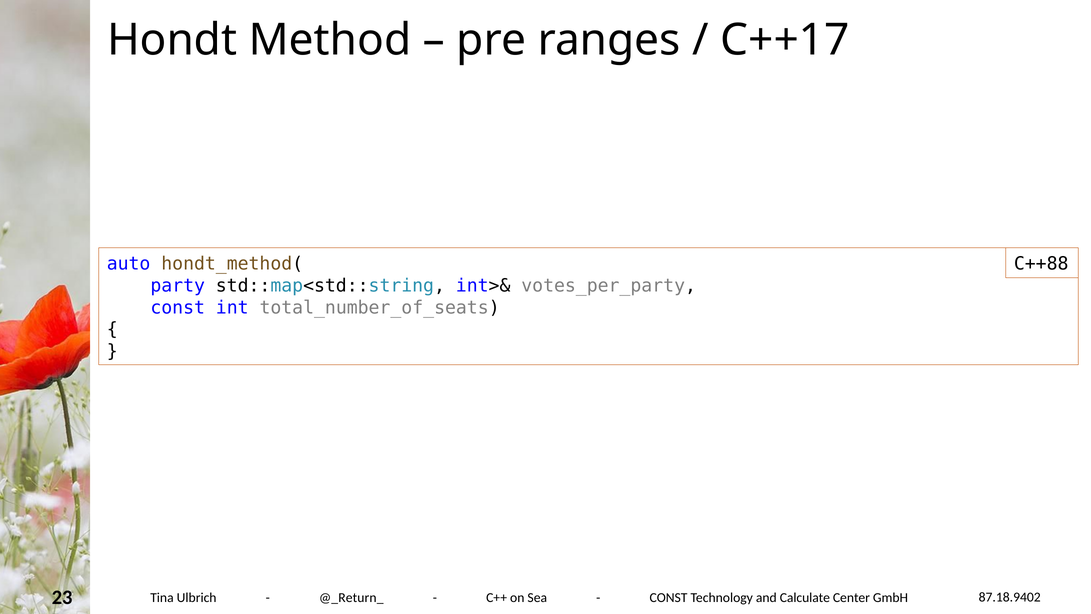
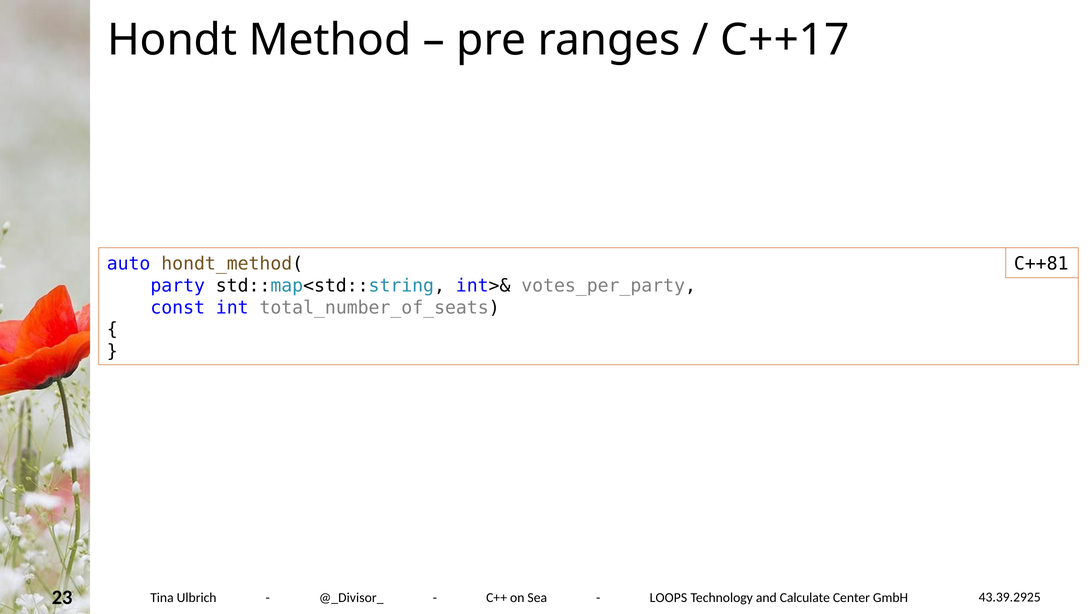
C++88: C++88 -> C++81 (1041, 264)
87.18.9402: 87.18.9402 -> 43.39.2925 (1010, 597)
@_Return_: @_Return_ -> @_Divisor_ (351, 597)
CONST: CONST -> LOOPS (668, 597)
